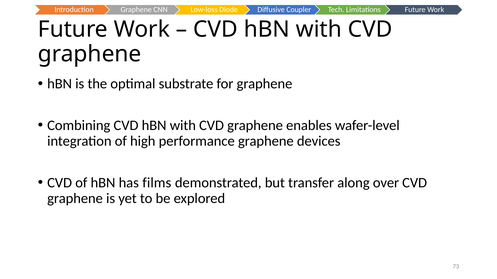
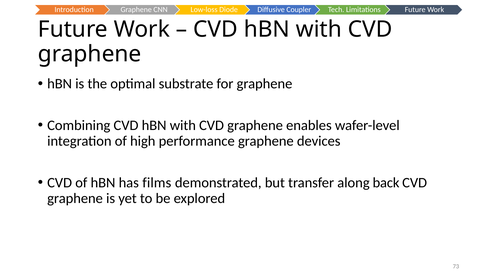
over: over -> back (386, 183)
